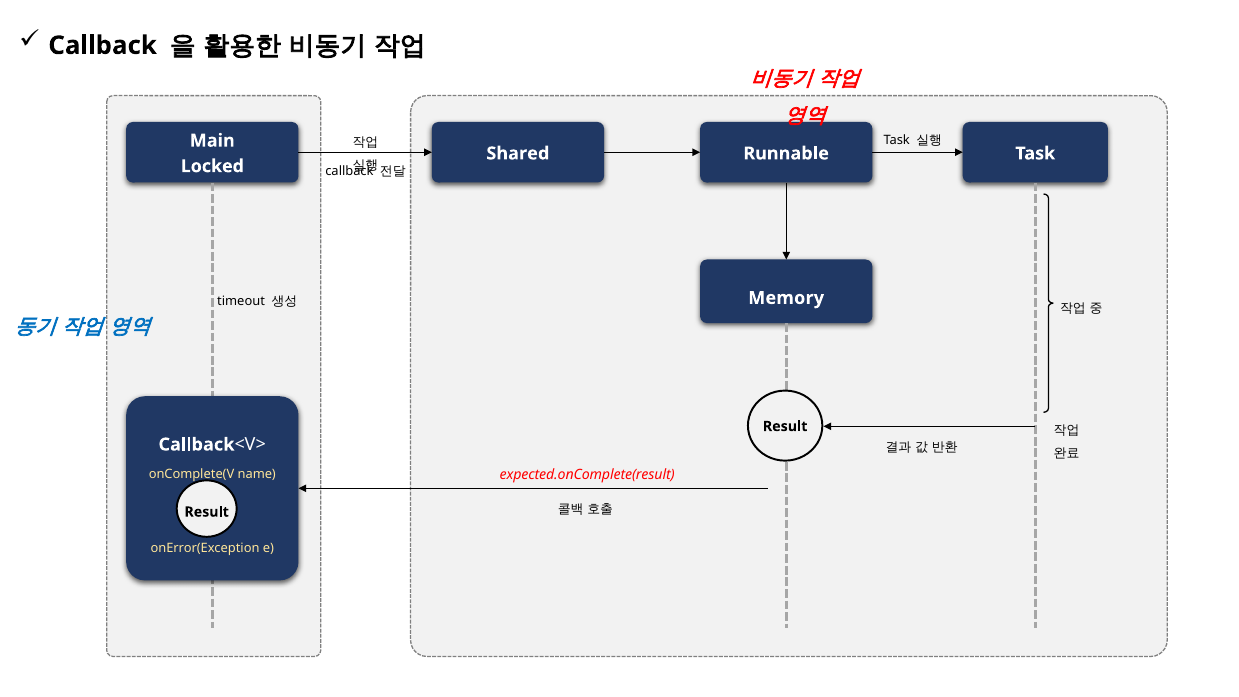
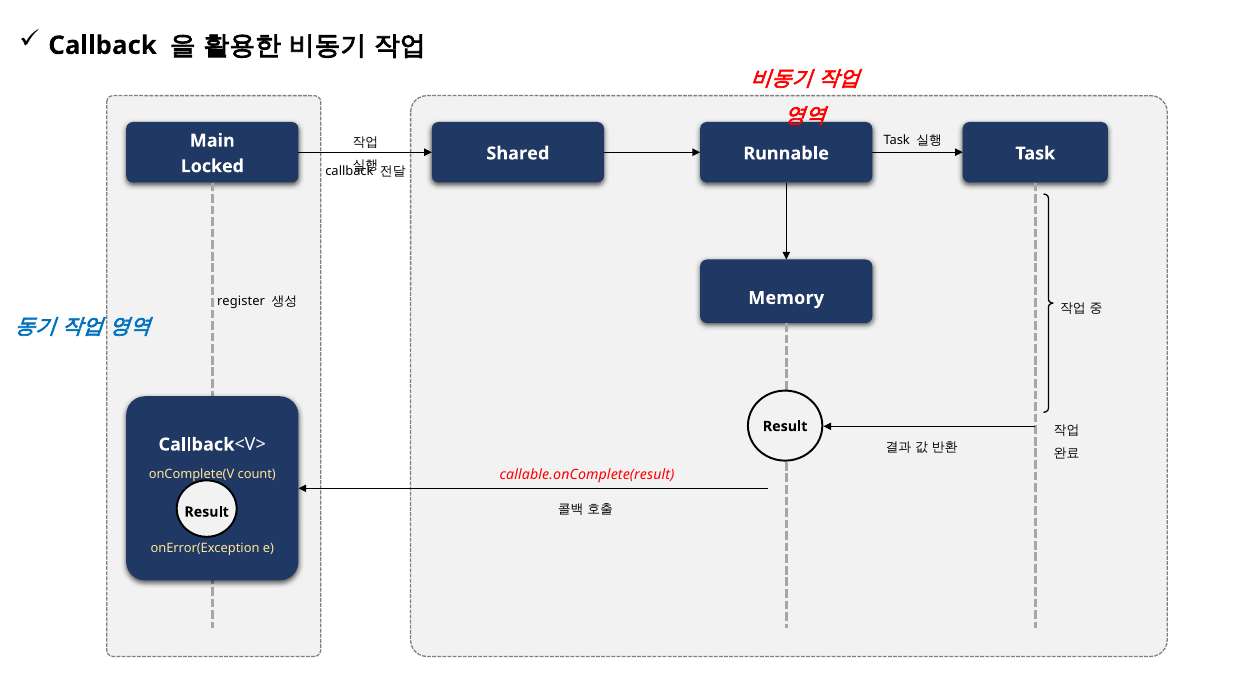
timeout: timeout -> register (241, 301)
expected.onComplete(result: expected.onComplete(result -> callable.onComplete(result (587, 475)
name: name -> count (257, 474)
